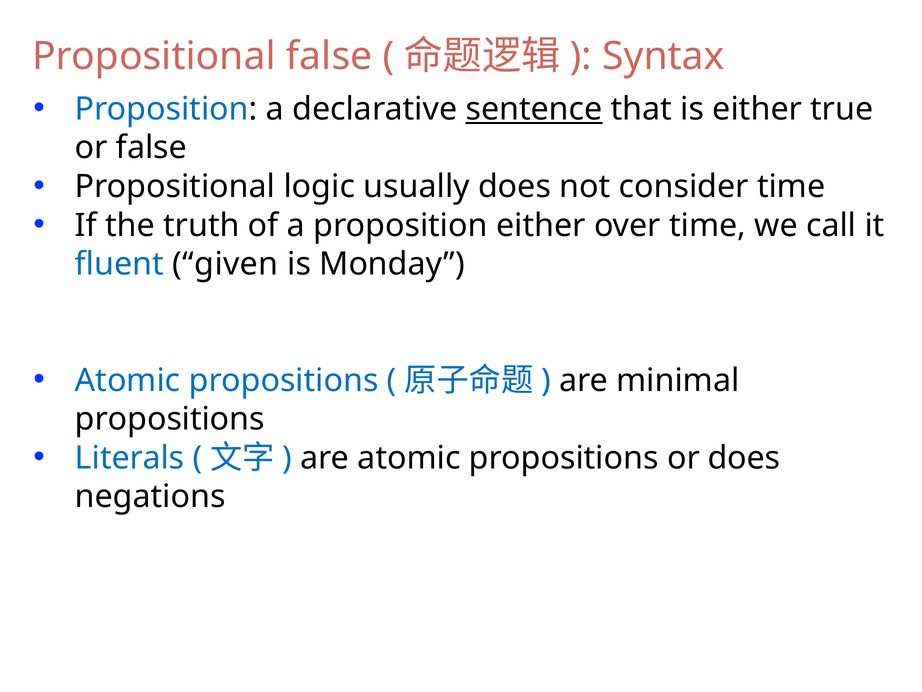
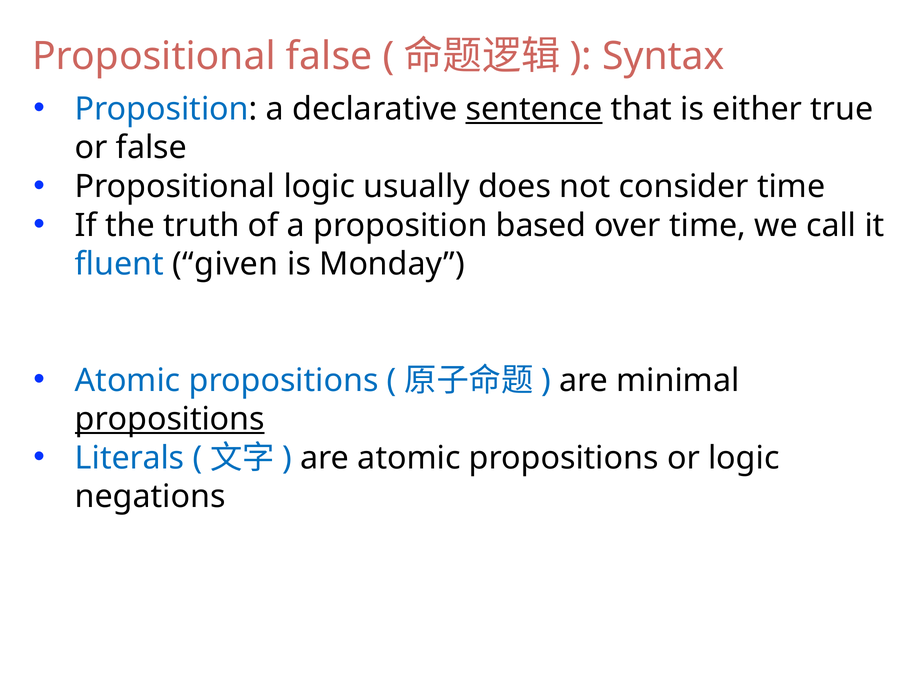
proposition either: either -> based (541, 225)
propositions underline: none -> present (170, 419)
or does: does -> logic (744, 458)
